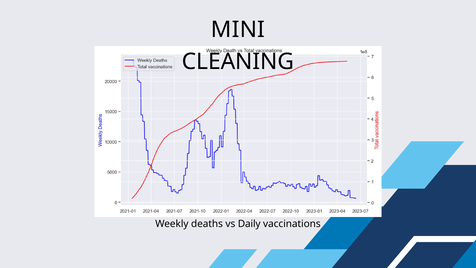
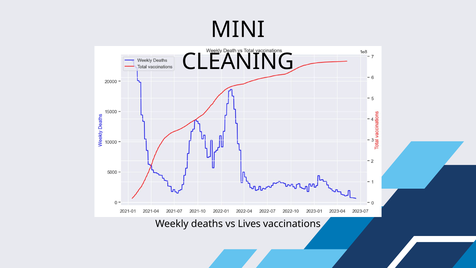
Daily: Daily -> Lives (249, 224)
